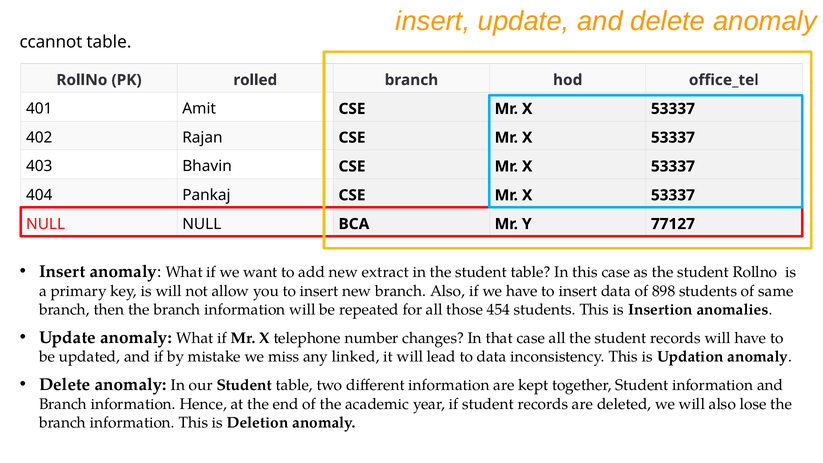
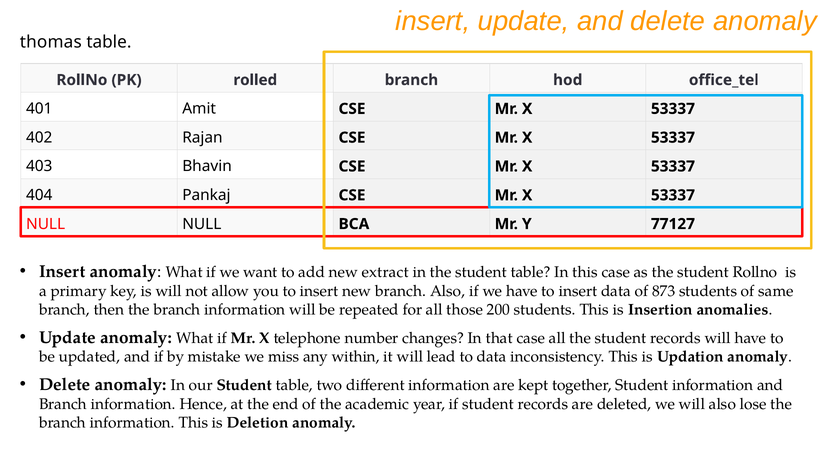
ccannot: ccannot -> thomas (51, 42)
898: 898 -> 873 (664, 291)
454: 454 -> 200 (498, 309)
linked: linked -> within (356, 357)
